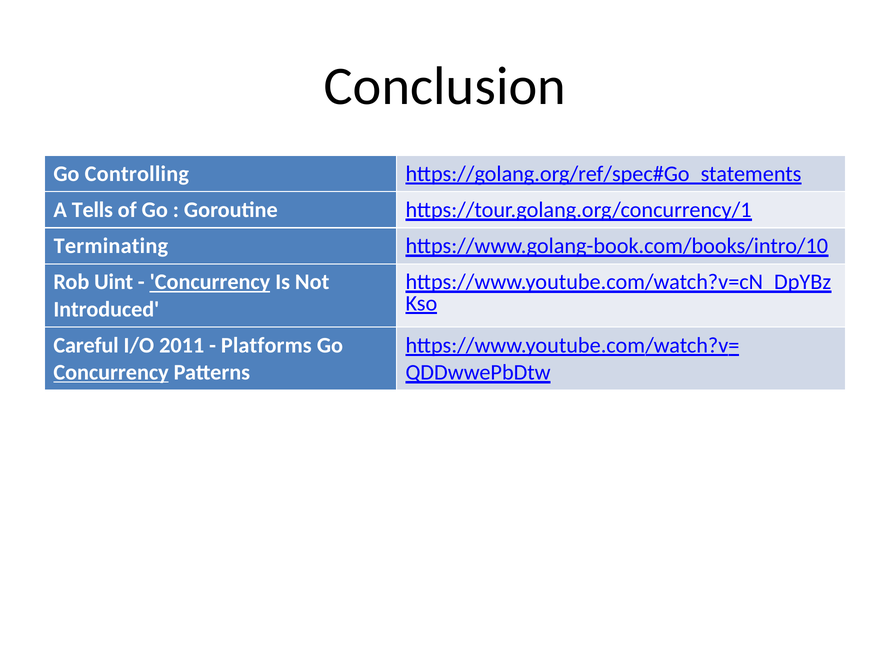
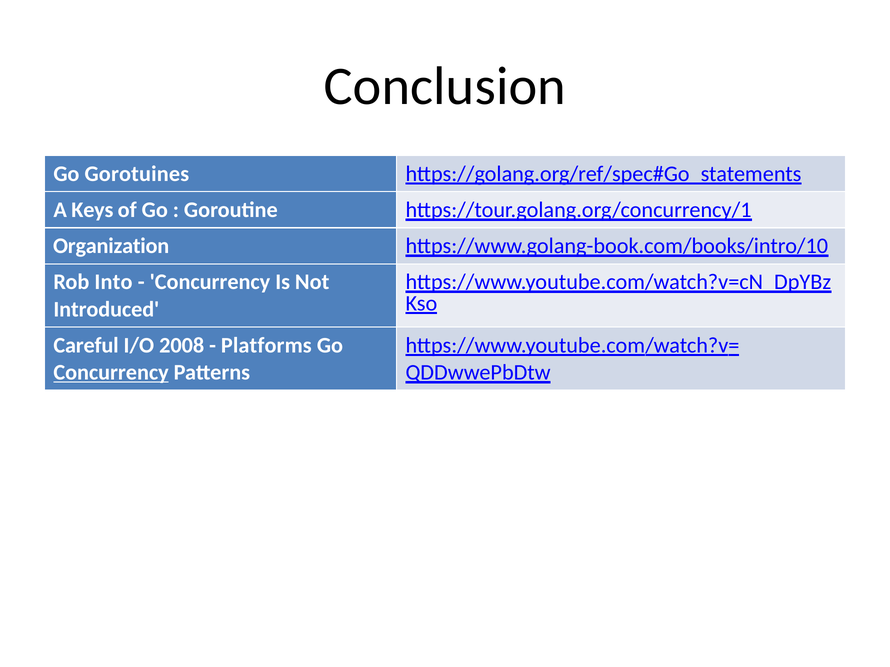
Controlling: Controlling -> Gorotuines (137, 174)
Tells: Tells -> Keys (92, 210)
Terminating: Terminating -> Organization (111, 246)
Uint: Uint -> Into (113, 282)
Concurrency underline: present -> none (210, 282)
2011: 2011 -> 2008 (182, 346)
